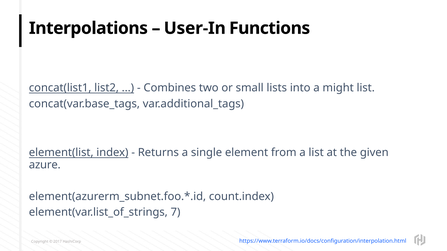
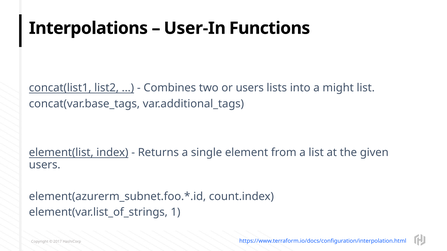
or small: small -> users (250, 88)
azure: azure -> users (45, 165)
7: 7 -> 1 (176, 213)
